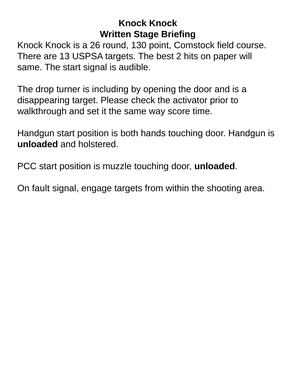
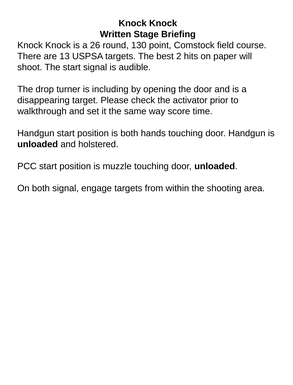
same: same -> shoot (30, 67)
On fault: fault -> both (41, 188)
